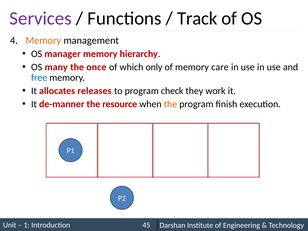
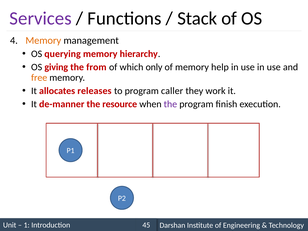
Track: Track -> Stack (197, 19)
manager: manager -> querying (63, 54)
many: many -> giving (56, 67)
once: once -> from (96, 67)
care: care -> help (220, 67)
free colour: blue -> orange (39, 78)
check: check -> caller (172, 91)
the colour: orange -> purple (170, 104)
